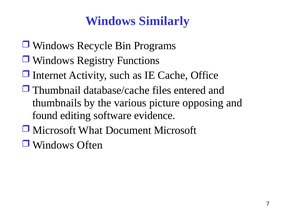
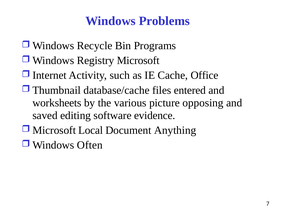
Similarly: Similarly -> Problems (164, 21)
Functions: Functions -> Microsoft (138, 61)
thumbnails: thumbnails -> worksheets (57, 103)
found: found -> saved (45, 115)
What: What -> Local (91, 130)
Microsoft: Microsoft -> Anything (175, 130)
